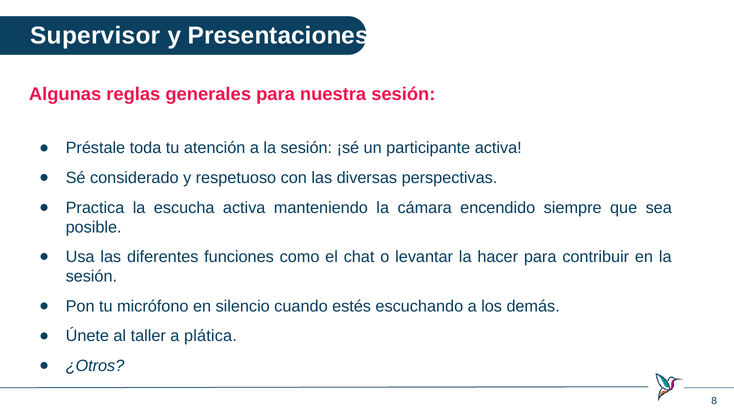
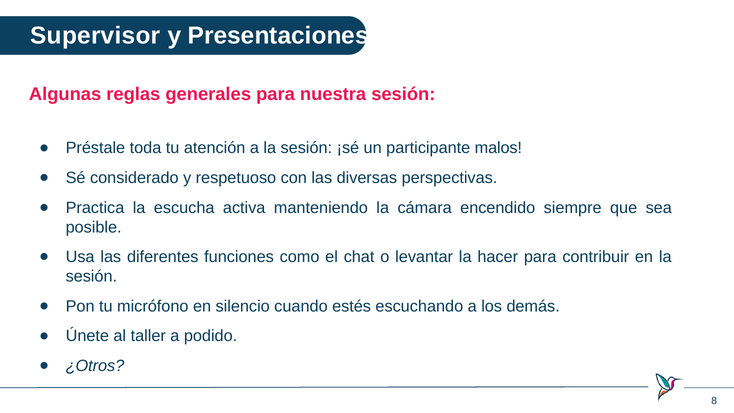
participante activa: activa -> malos (498, 148)
plática: plática -> podido (211, 336)
